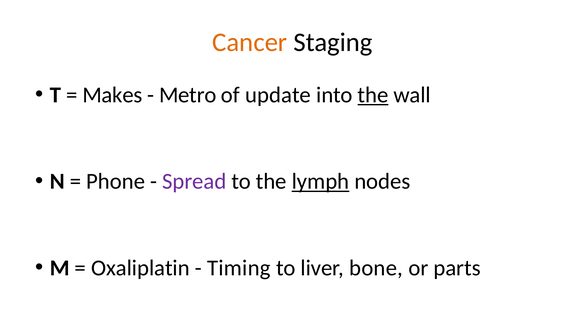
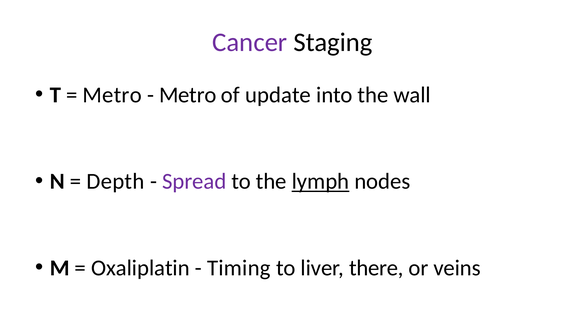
Cancer colour: orange -> purple (250, 42)
Makes: Makes -> Metro (112, 95)
the underline: present -> none (373, 95)
Phone: Phone -> Depth (115, 181)
bone: bone -> there (376, 268)
parts: parts -> veins (457, 268)
